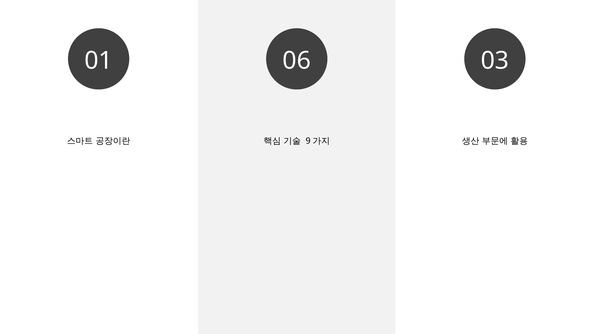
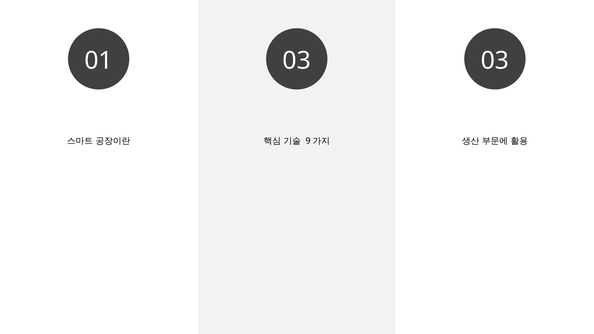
01 06: 06 -> 03 (297, 61)
